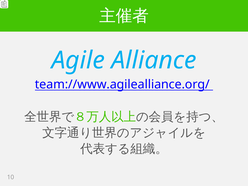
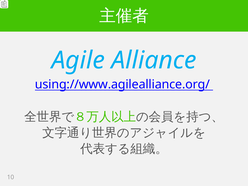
team://www.agilealliance.org/: team://www.agilealliance.org/ -> using://www.agilealliance.org/ (122, 84)
